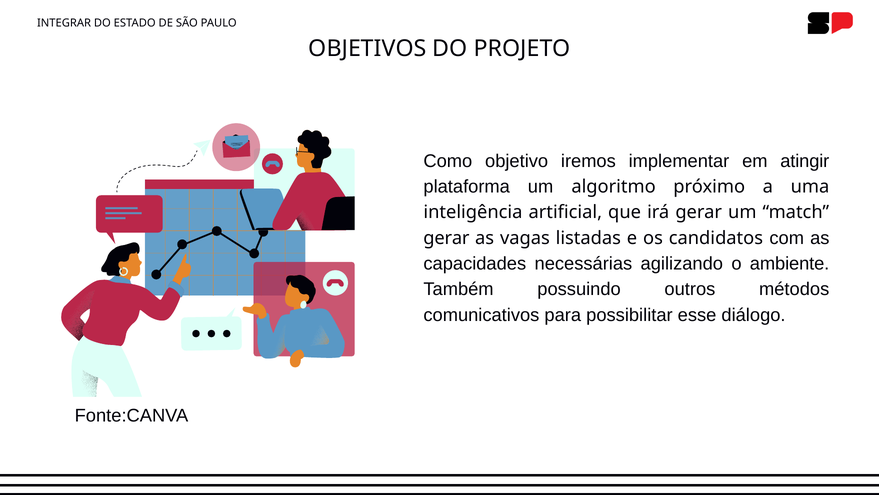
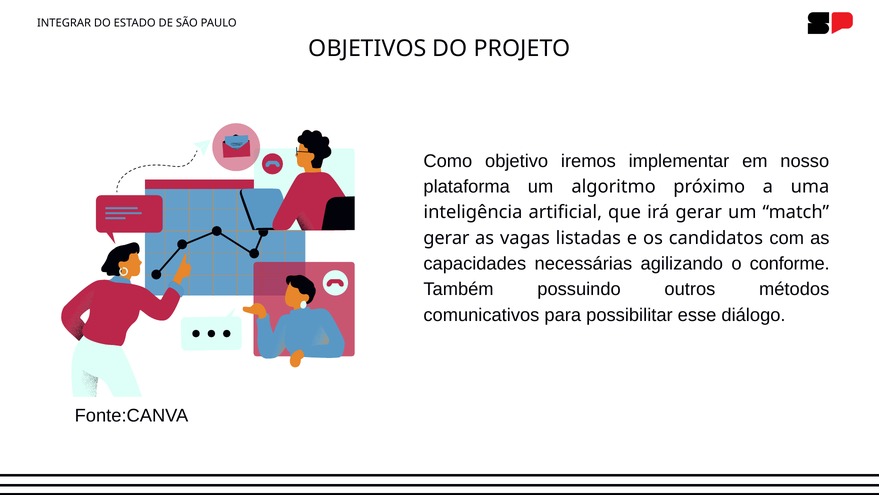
atingir: atingir -> nosso (805, 161)
ambiente: ambiente -> conforme (790, 263)
